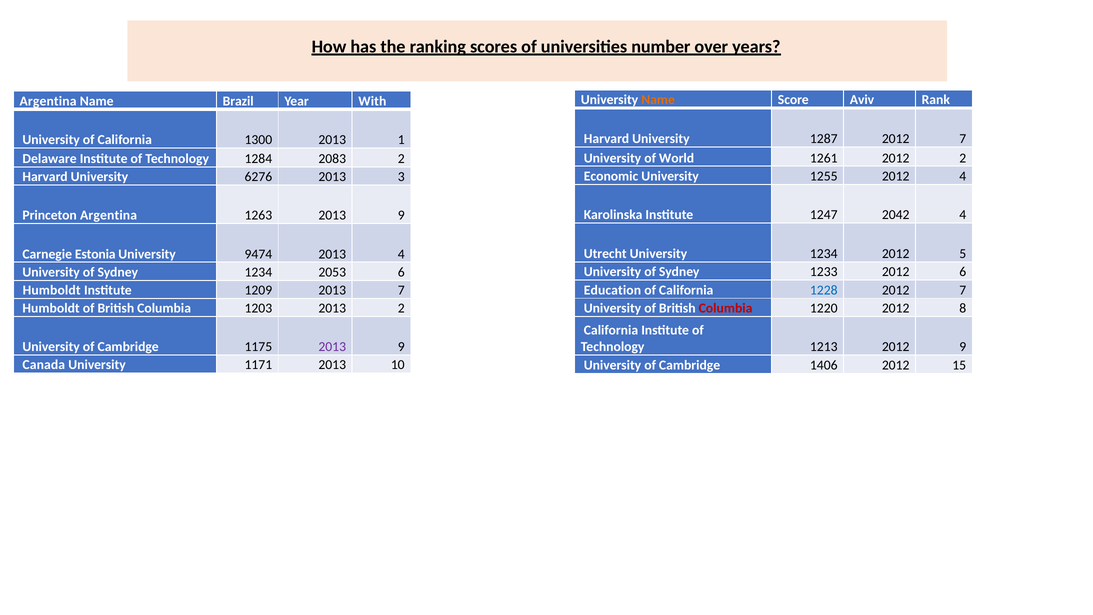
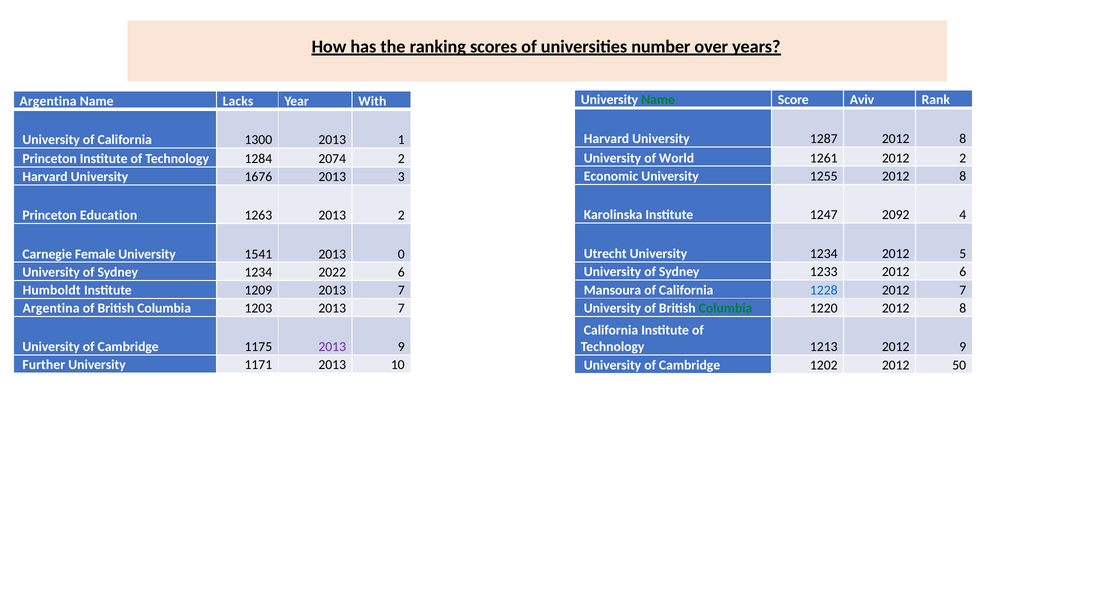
Name colour: orange -> green (658, 100)
Brazil: Brazil -> Lacks (238, 101)
1287 2012 7: 7 -> 8 (963, 139)
Delaware: Delaware -> Princeton (50, 159)
2083: 2083 -> 2074 (332, 159)
1255 2012 4: 4 -> 8 (963, 176)
6276: 6276 -> 1676 (258, 177)
2042: 2042 -> 2092 (896, 215)
Princeton Argentina: Argentina -> Education (109, 215)
1263 2013 9: 9 -> 2 (401, 215)
Estonia: Estonia -> Female (95, 254)
9474: 9474 -> 1541 (258, 254)
2013 4: 4 -> 0 (401, 254)
2053: 2053 -> 2022 (332, 272)
Education: Education -> Mansoura (613, 290)
Humboldt: Humboldt -> Argentina (51, 308)
1203 2013 2: 2 -> 7 (401, 308)
Columbia colour: red -> green (726, 308)
Canada: Canada -> Further (44, 365)
1406: 1406 -> 1202 (824, 365)
15: 15 -> 50 (959, 365)
